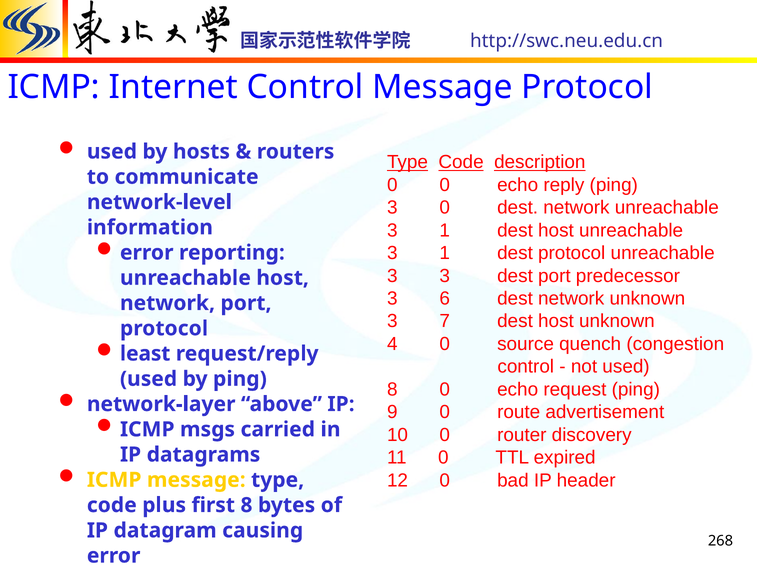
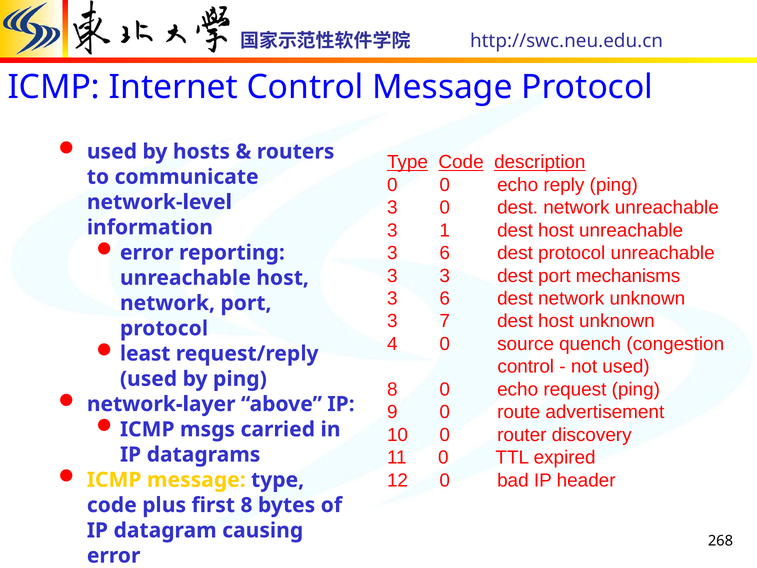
1: 1 -> 6 (445, 253)
predecessor: predecessor -> mechanisms (628, 276)
